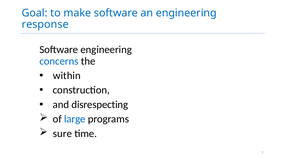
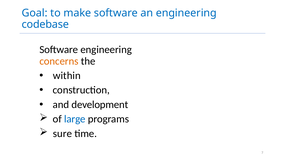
response: response -> codebase (45, 24)
concerns colour: blue -> orange (59, 61)
disrespecting: disrespecting -> development (100, 105)
